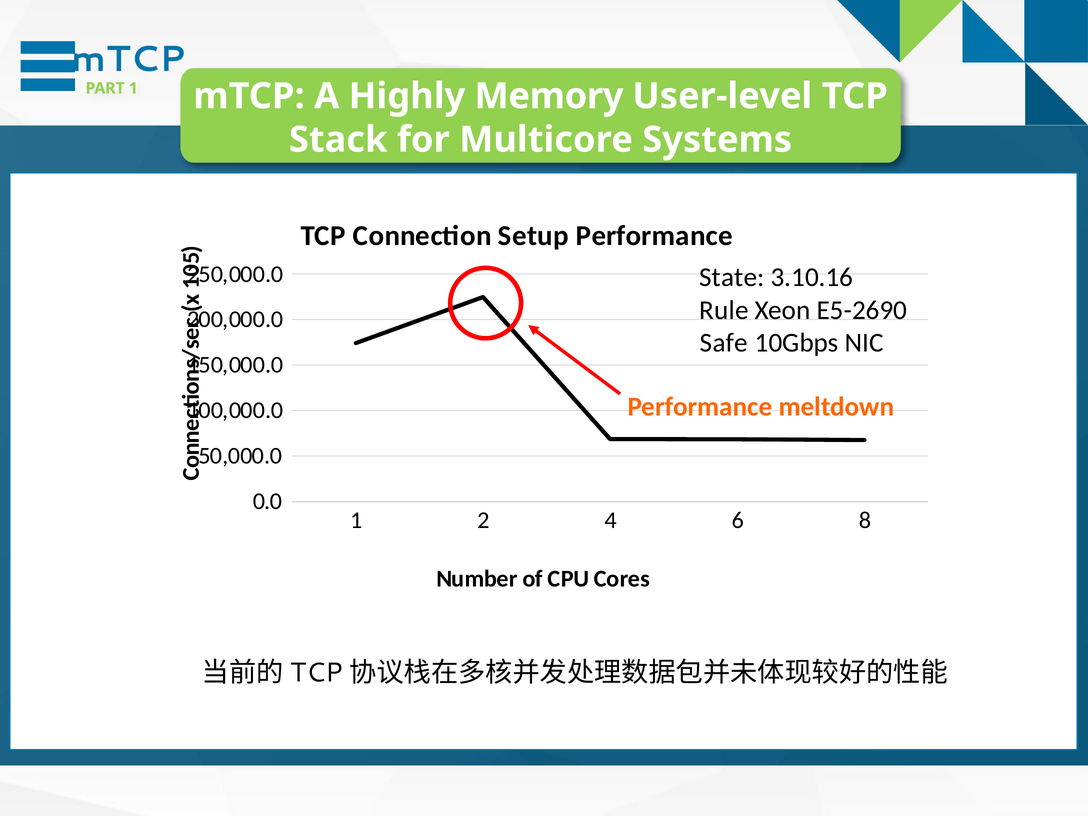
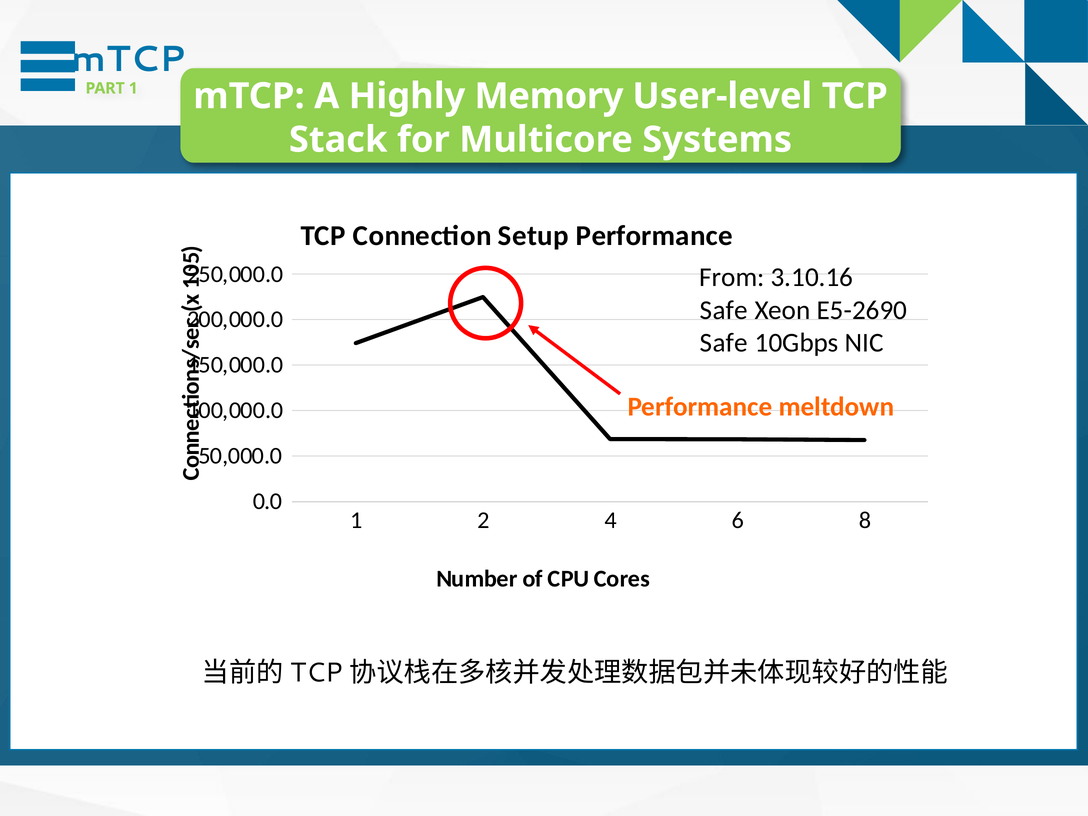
State: State -> From (732, 277)
Rule: Rule -> Safe (724, 310)
